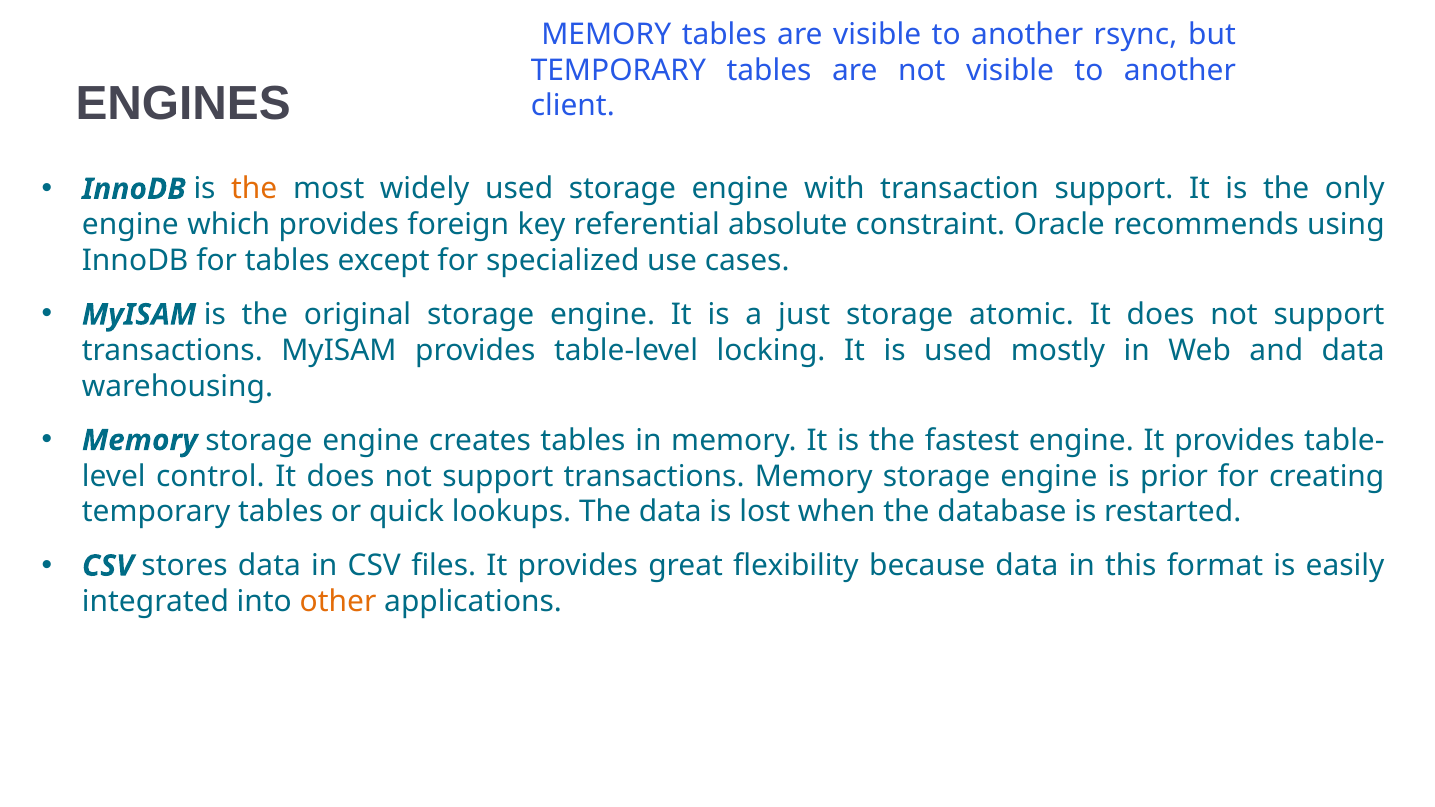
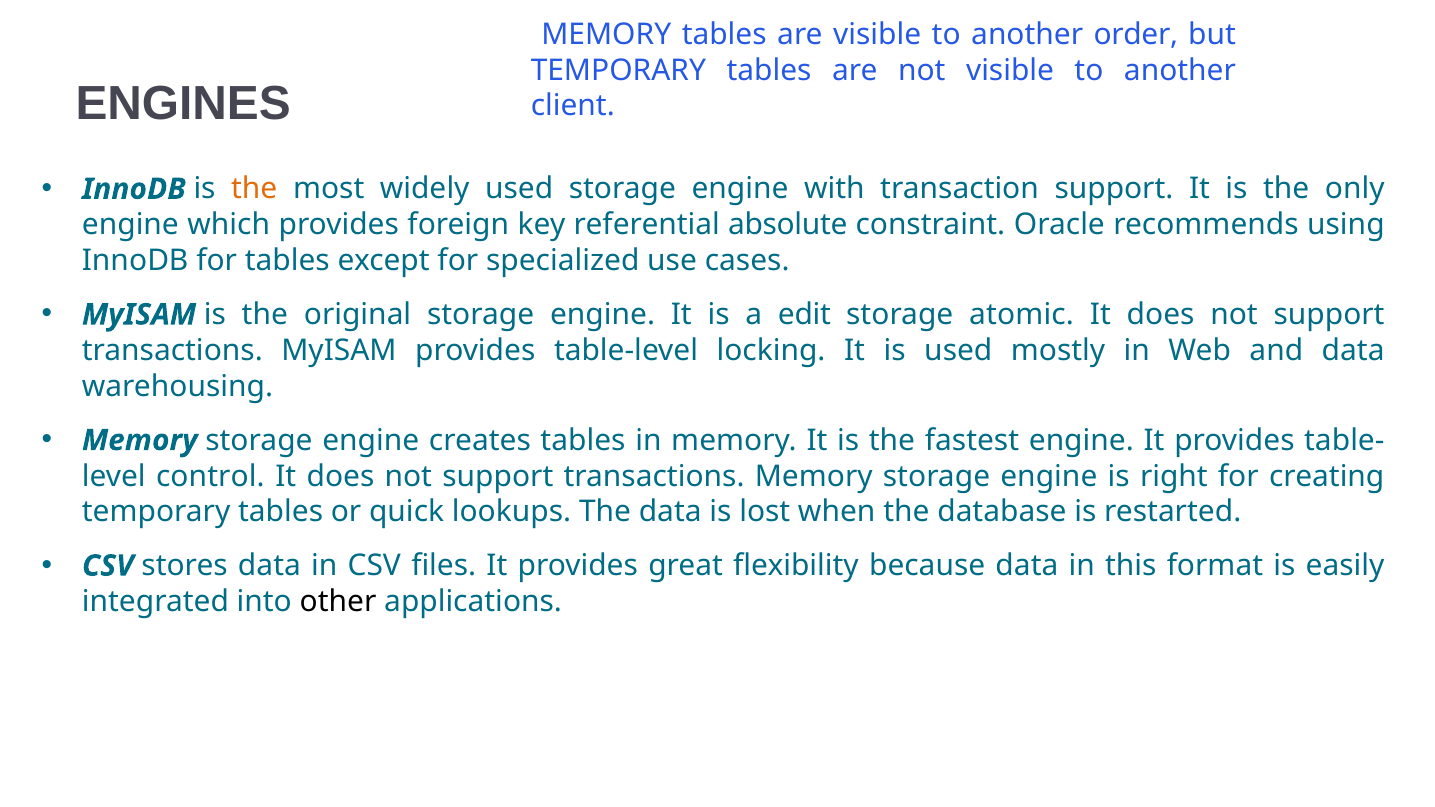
rsync: rsync -> order (1136, 34)
just: just -> edit (804, 315)
prior: prior -> right (1174, 476)
other colour: orange -> black (338, 602)
